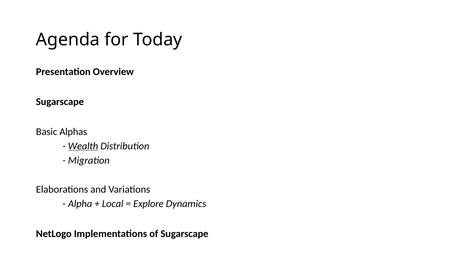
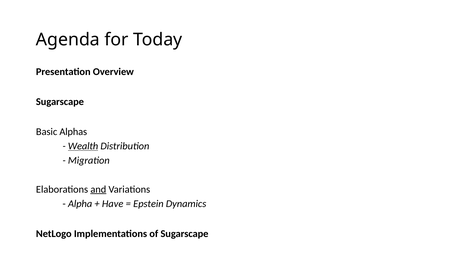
and underline: none -> present (98, 190)
Local: Local -> Have (113, 204)
Explore: Explore -> Epstein (148, 204)
